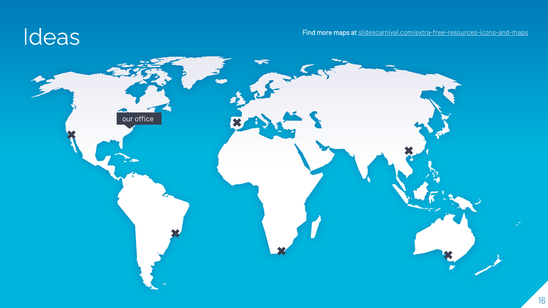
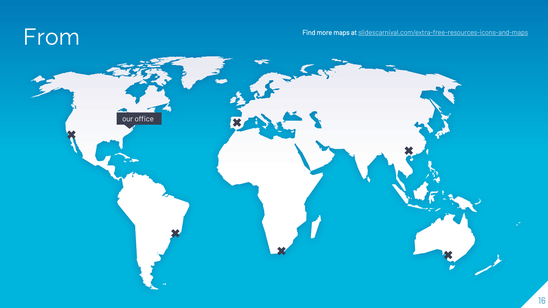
Ideas: Ideas -> From (51, 37)
